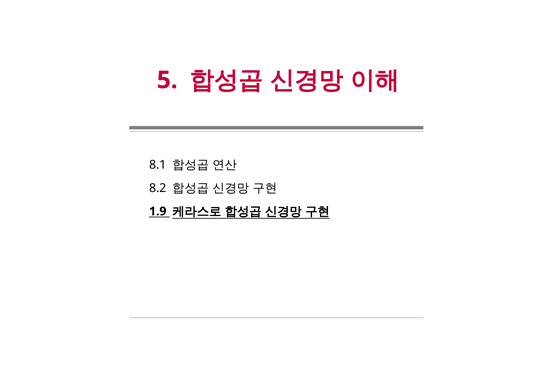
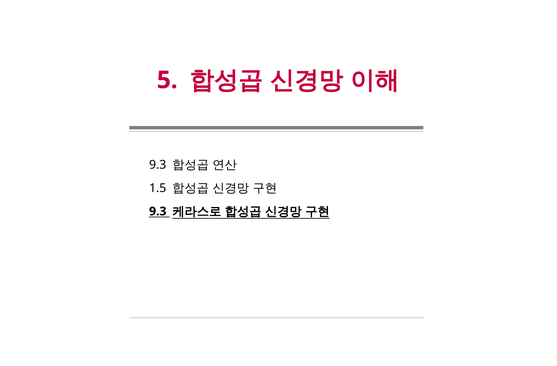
8.1: 8.1 -> 9.3 (158, 165)
8.2: 8.2 -> 1.5 (158, 188)
1.9: 1.9 -> 9.3 (158, 211)
